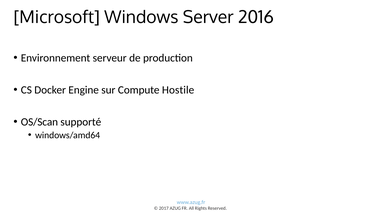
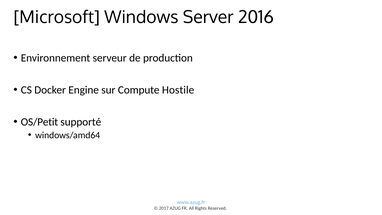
OS/Scan: OS/Scan -> OS/Petit (39, 122)
